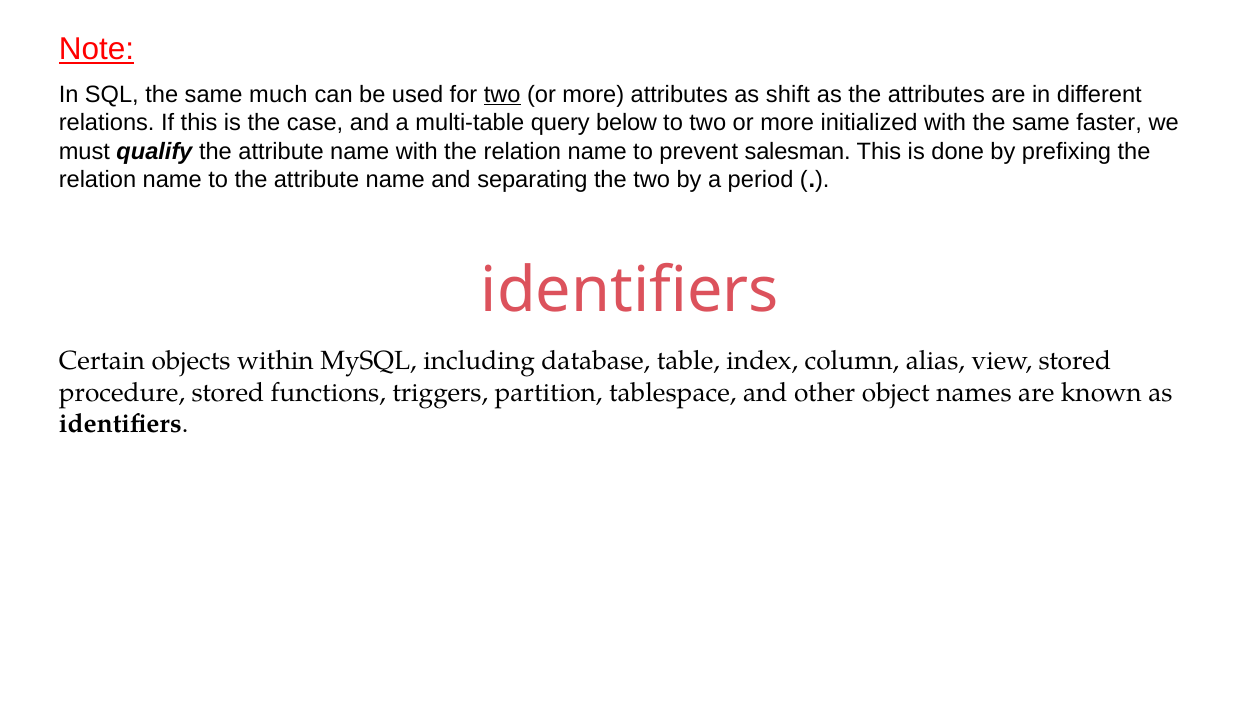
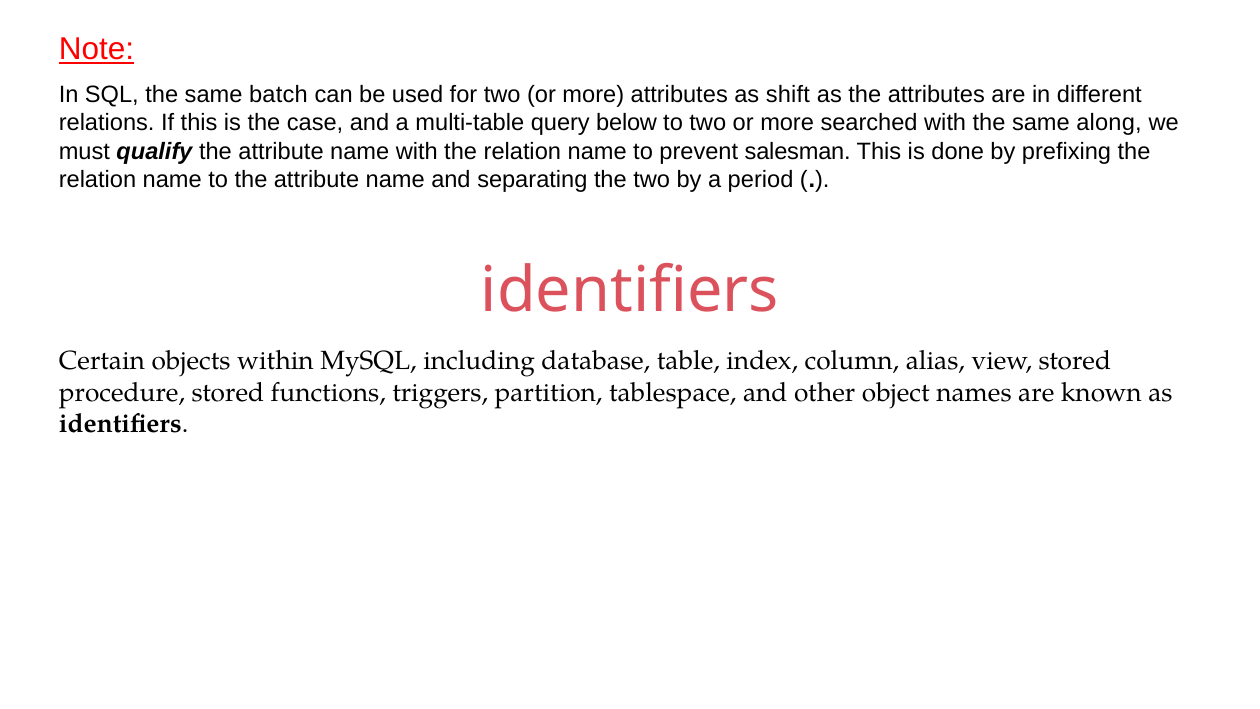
much: much -> batch (278, 95)
two underline: present -> none (502, 95)
initialized: initialized -> searched (869, 123)
faster: faster -> along (1109, 123)
